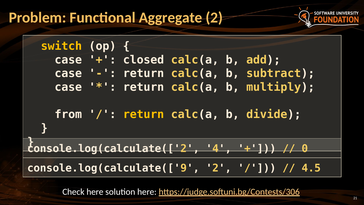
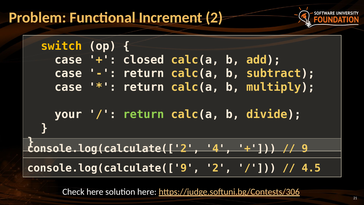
Aggregate: Aggregate -> Increment (171, 18)
from: from -> your (68, 114)
return colour: yellow -> light green (144, 114)
0: 0 -> 9 (305, 149)
